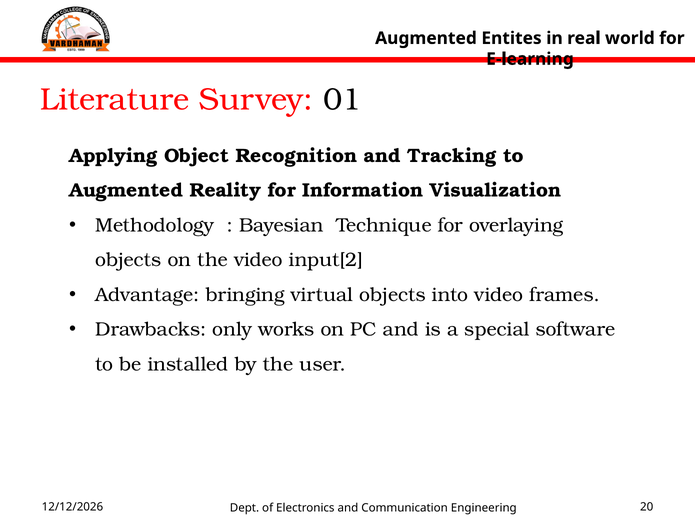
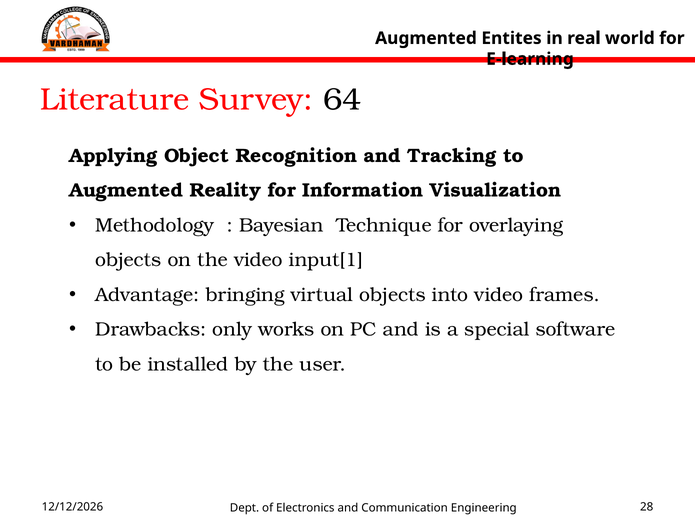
01: 01 -> 64 (342, 99)
input[2: input[2 -> input[1 (326, 260)
20: 20 -> 28 (647, 507)
